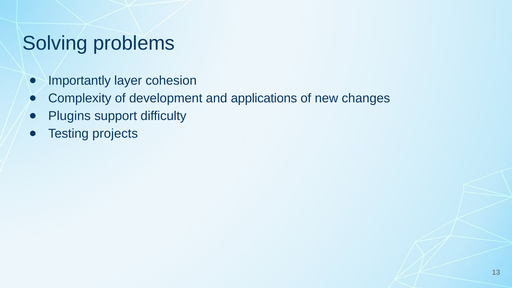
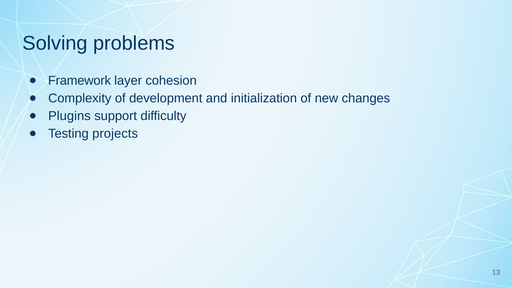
Importantly: Importantly -> Framework (80, 81)
applications: applications -> initialization (264, 98)
